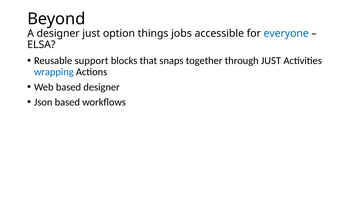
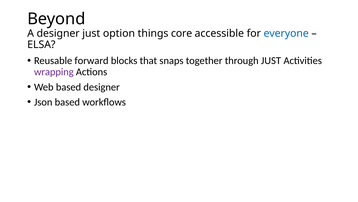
jobs: jobs -> core (182, 33)
support: support -> forward (92, 61)
wrapping colour: blue -> purple (54, 72)
